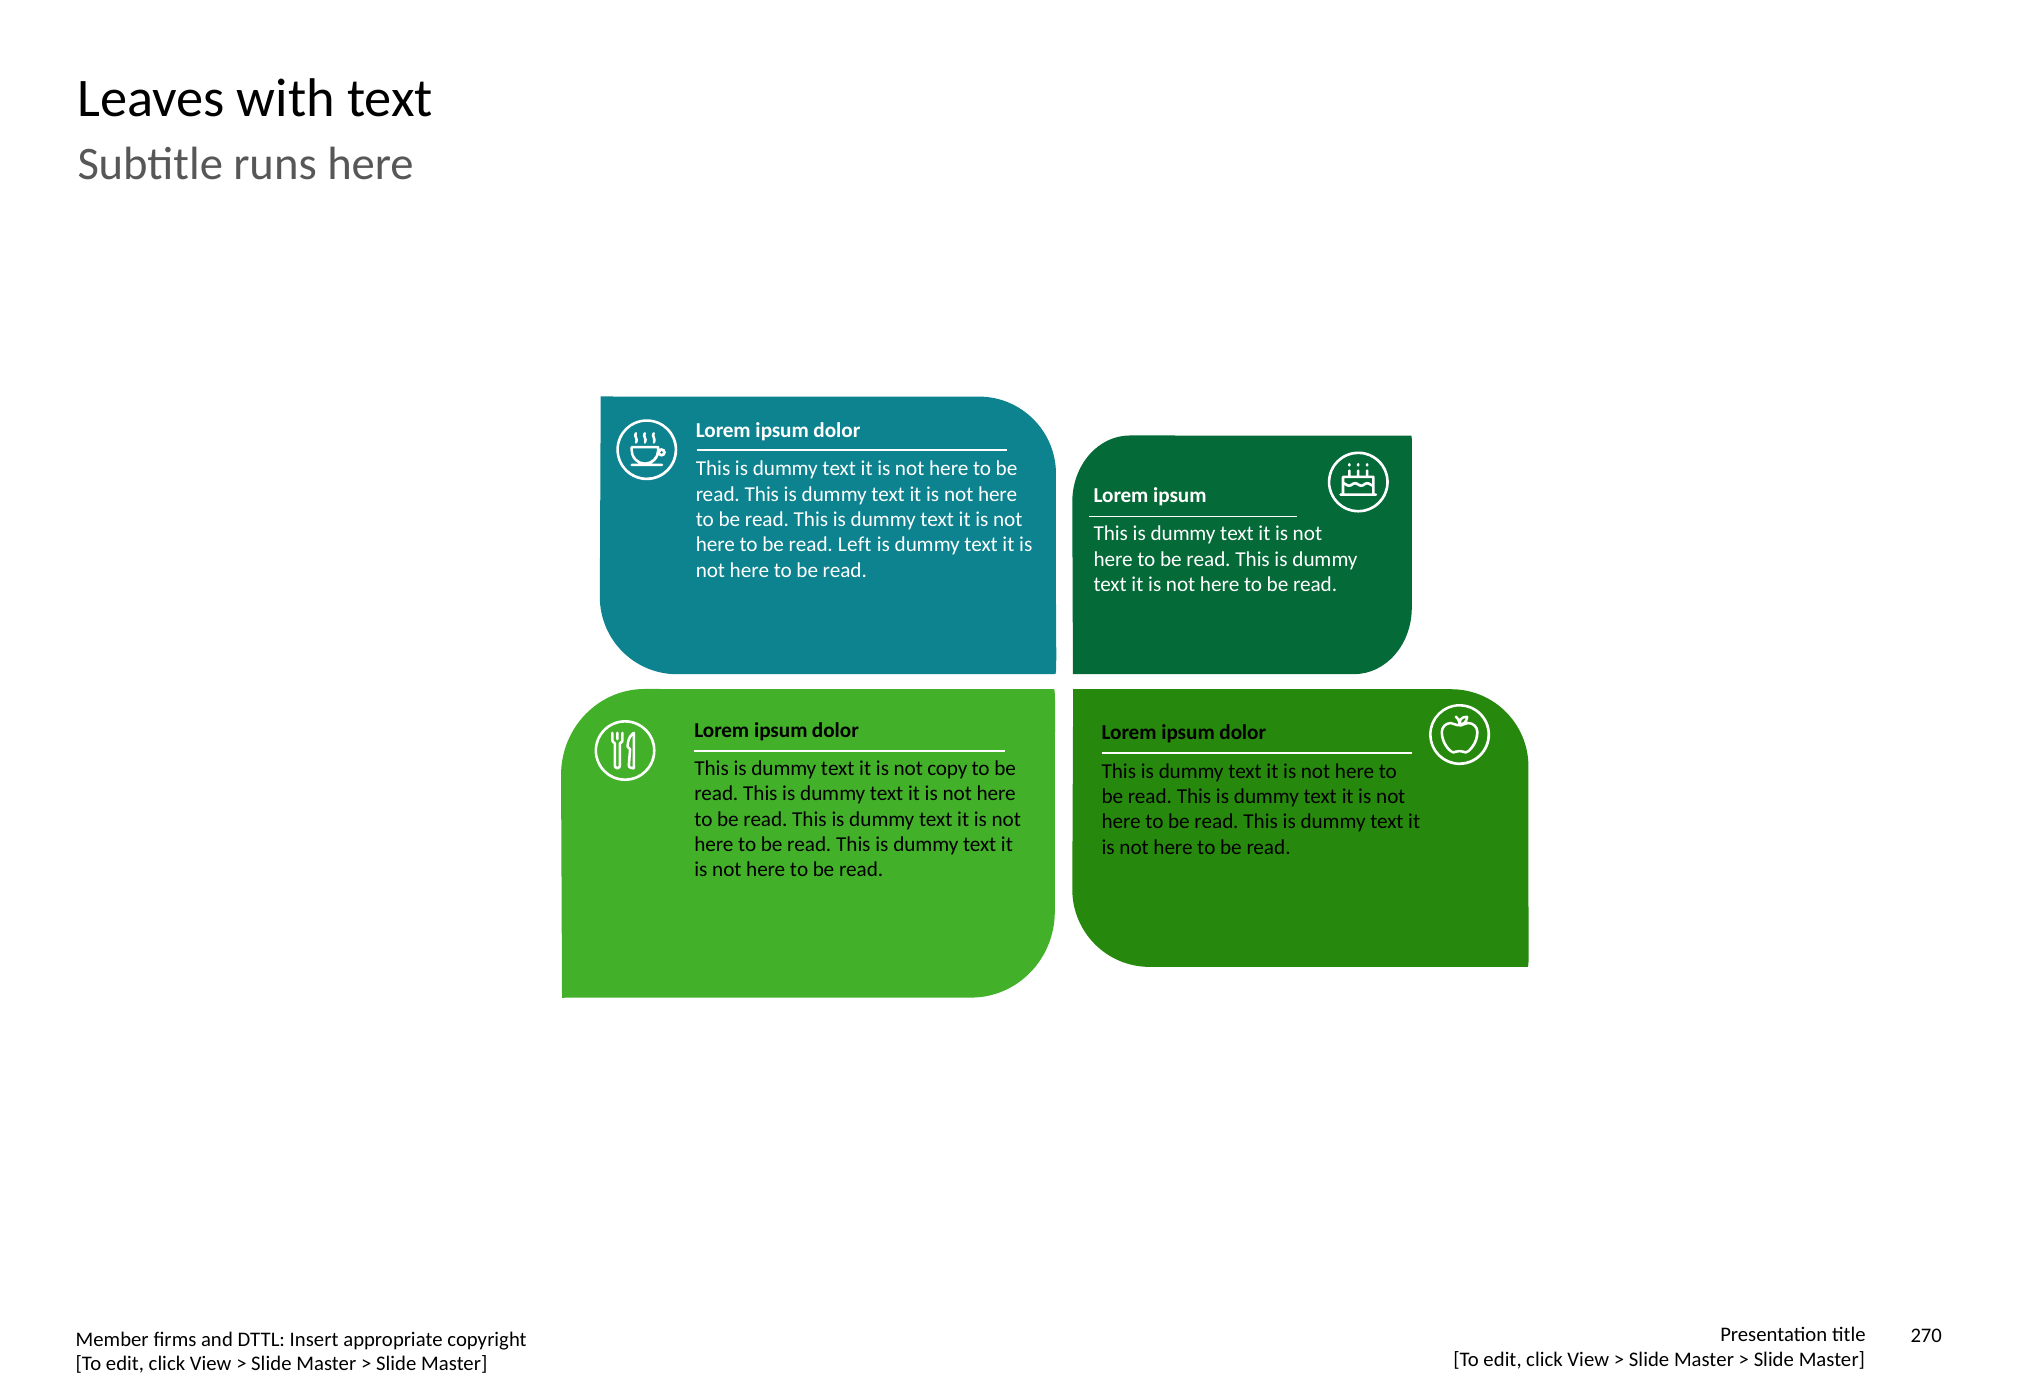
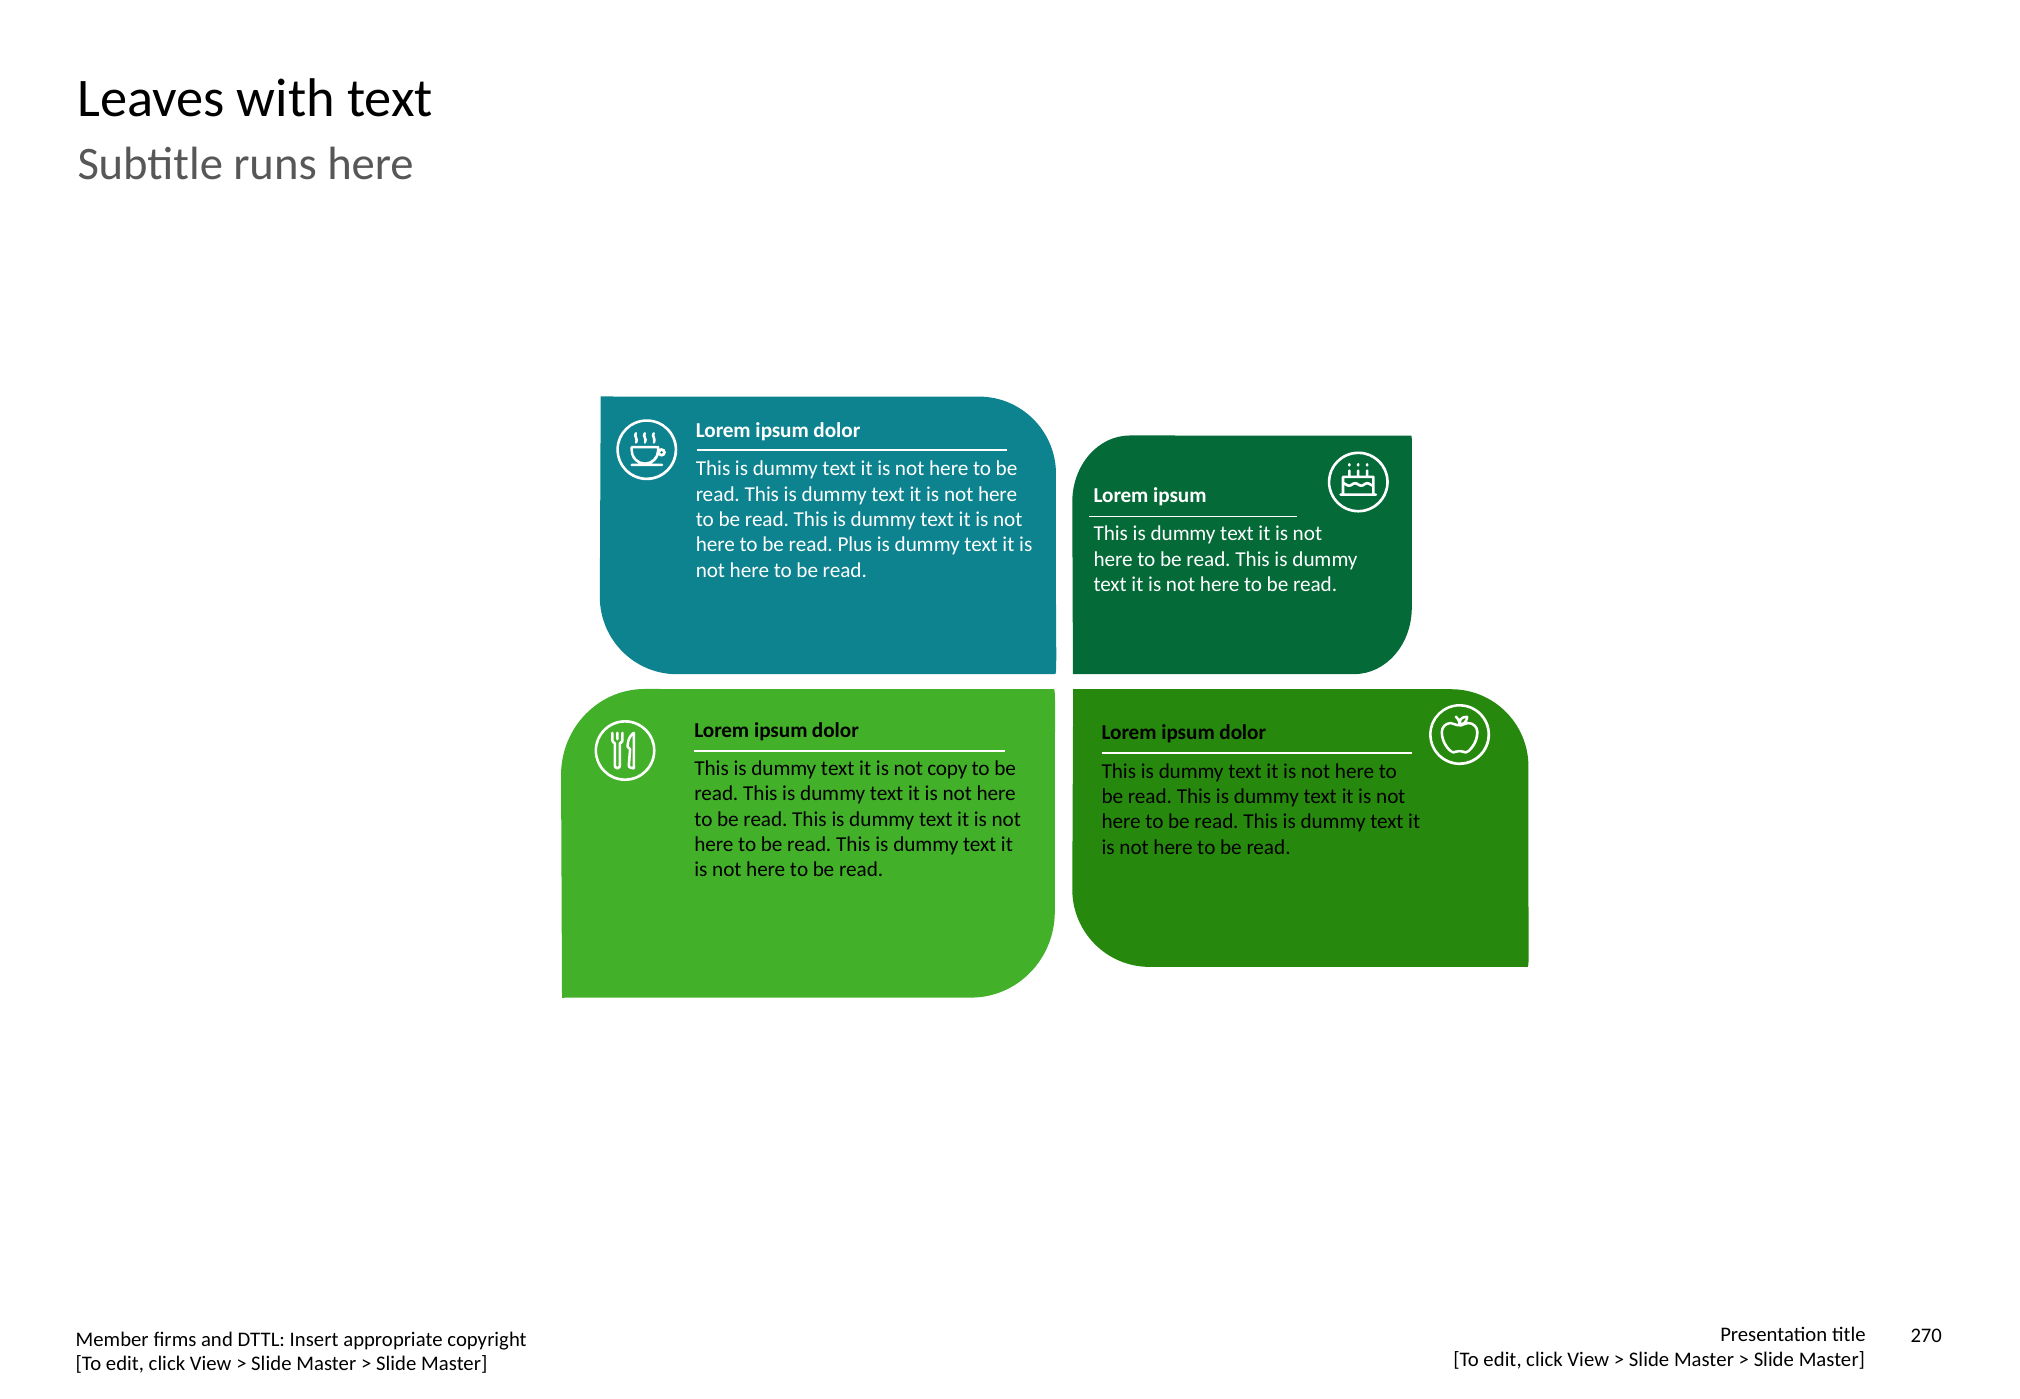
Left: Left -> Plus (855, 545)
